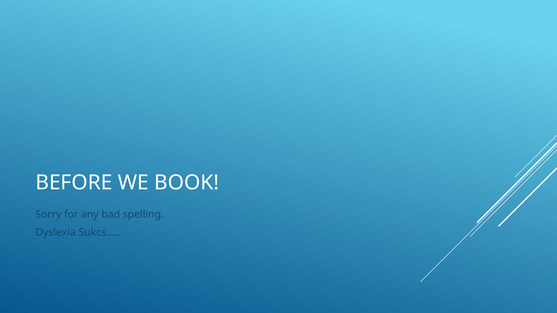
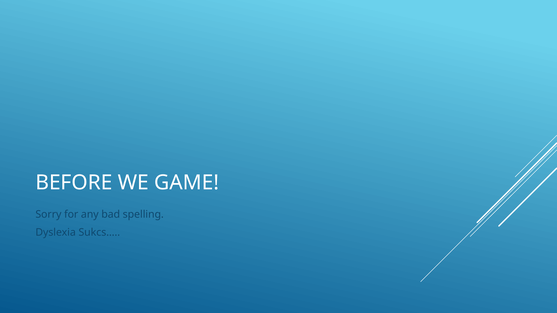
BOOK: BOOK -> GAME (187, 183)
